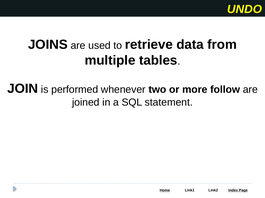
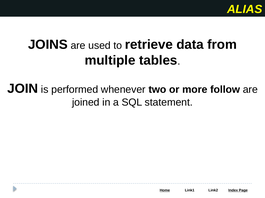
UNDO: UNDO -> ALIAS (245, 9)
